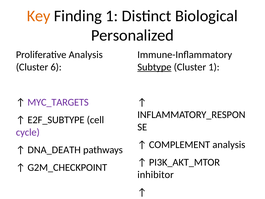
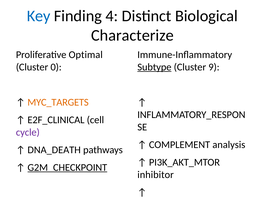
Key colour: orange -> blue (39, 16)
Finding 1: 1 -> 4 (112, 16)
Personalized: Personalized -> Characterize (132, 35)
Proliferative Analysis: Analysis -> Optimal (86, 55)
6: 6 -> 0 (56, 67)
Cluster 1: 1 -> 9 (214, 67)
MYC_TARGETS colour: purple -> orange (58, 102)
E2F_SUBTYPE: E2F_SUBTYPE -> E2F_CLINICAL (56, 120)
G2M_CHECKPOINT underline: none -> present (67, 167)
